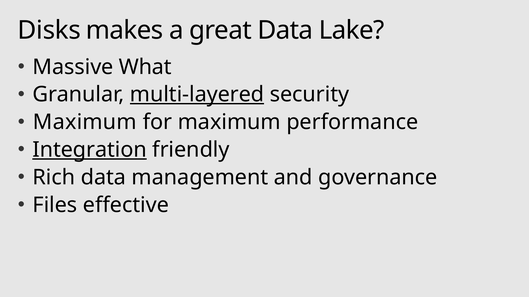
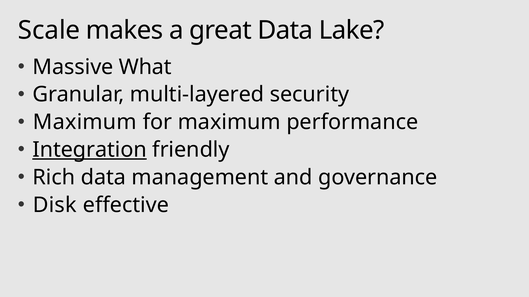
Disks: Disks -> Scale (49, 30)
multi-layered underline: present -> none (197, 95)
Files: Files -> Disk (55, 205)
